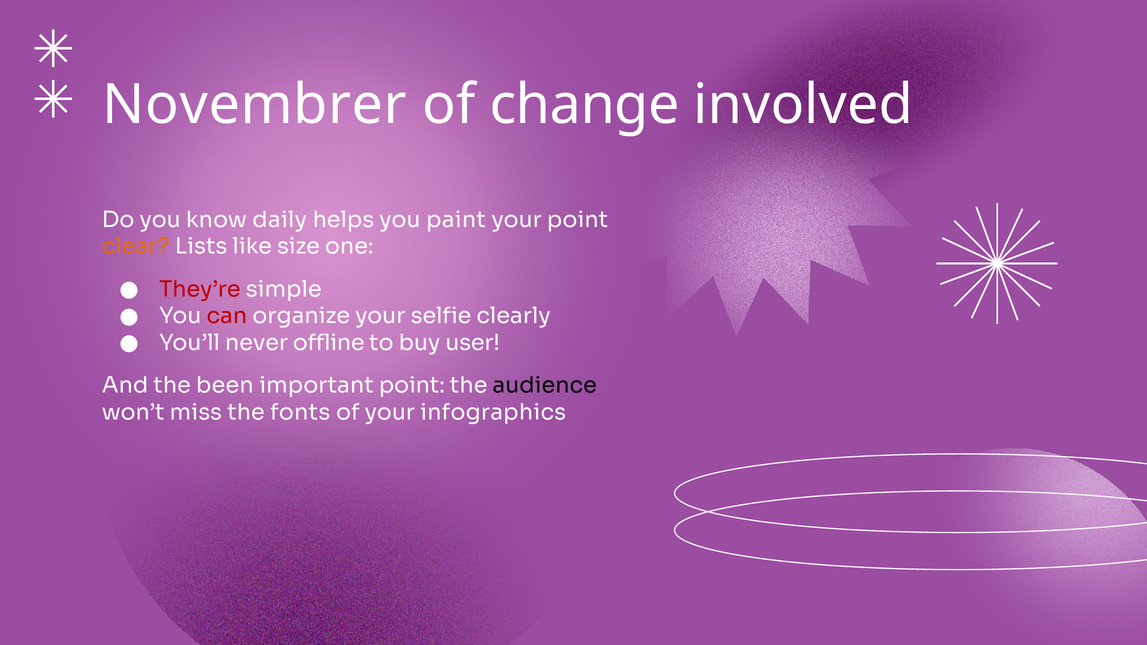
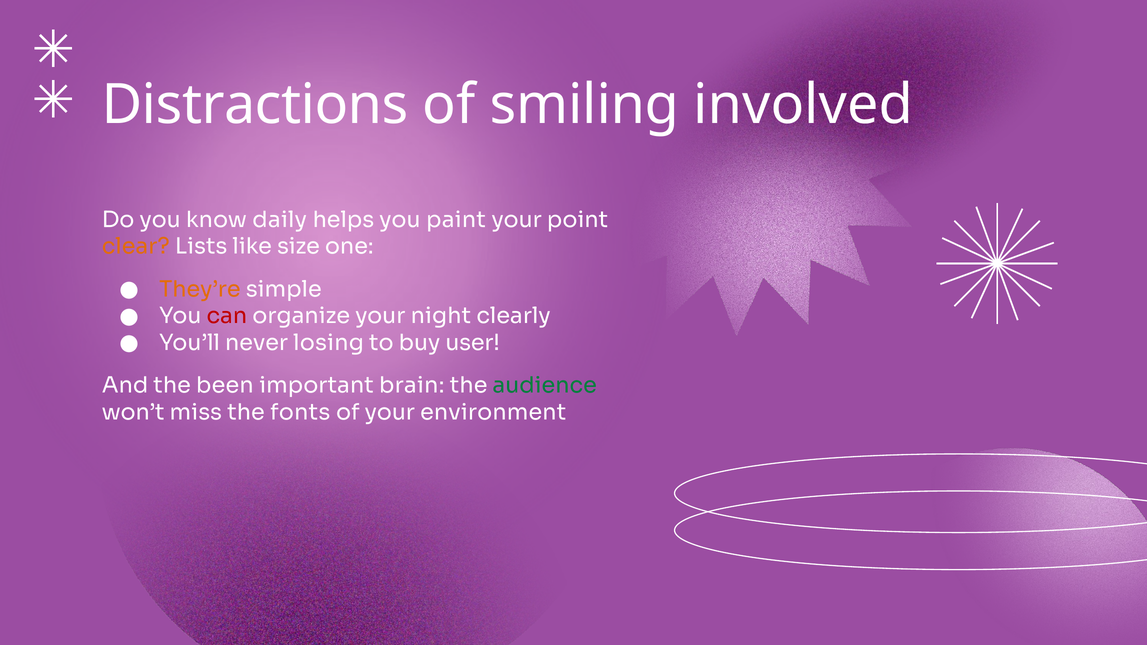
Novembrer: Novembrer -> Distractions (255, 105)
change: change -> smiling (585, 105)
They’re colour: red -> orange (200, 289)
selfie: selfie -> night (441, 316)
offline: offline -> losing (329, 343)
important point: point -> brain (412, 386)
audience colour: black -> green (545, 386)
infographics: infographics -> environment (493, 412)
